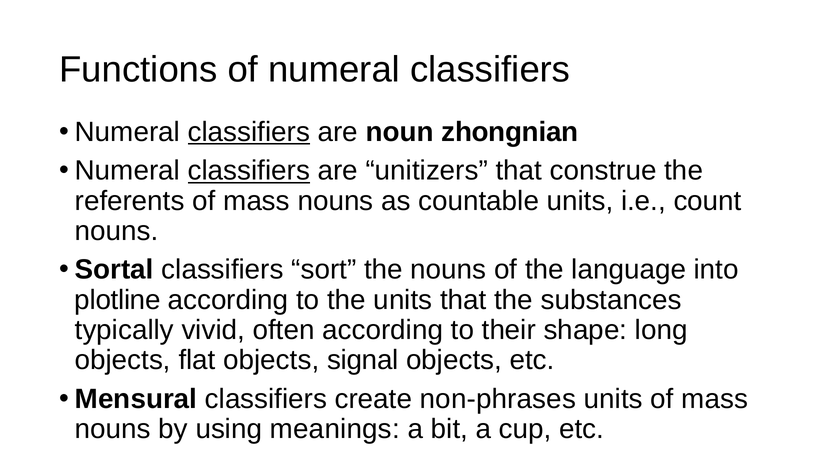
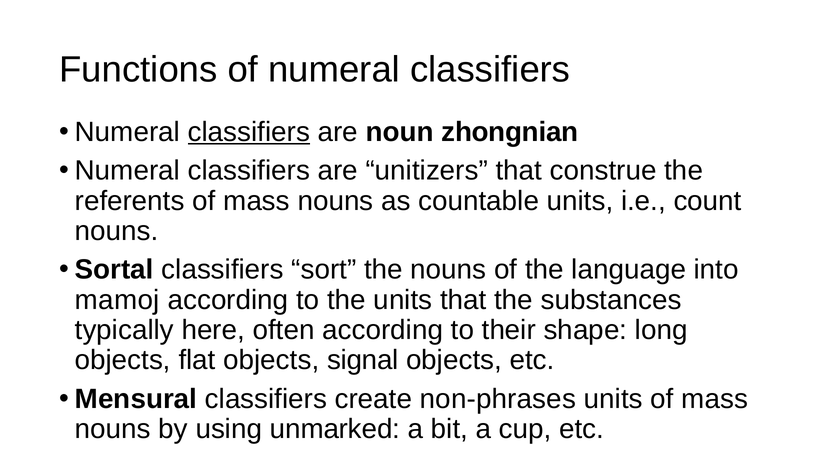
classifiers underline: present -> none (249, 171)
plotline: plotline -> mamoj (117, 300)
vivid: vivid -> here (213, 330)
meanings: meanings -> unmarked (335, 429)
